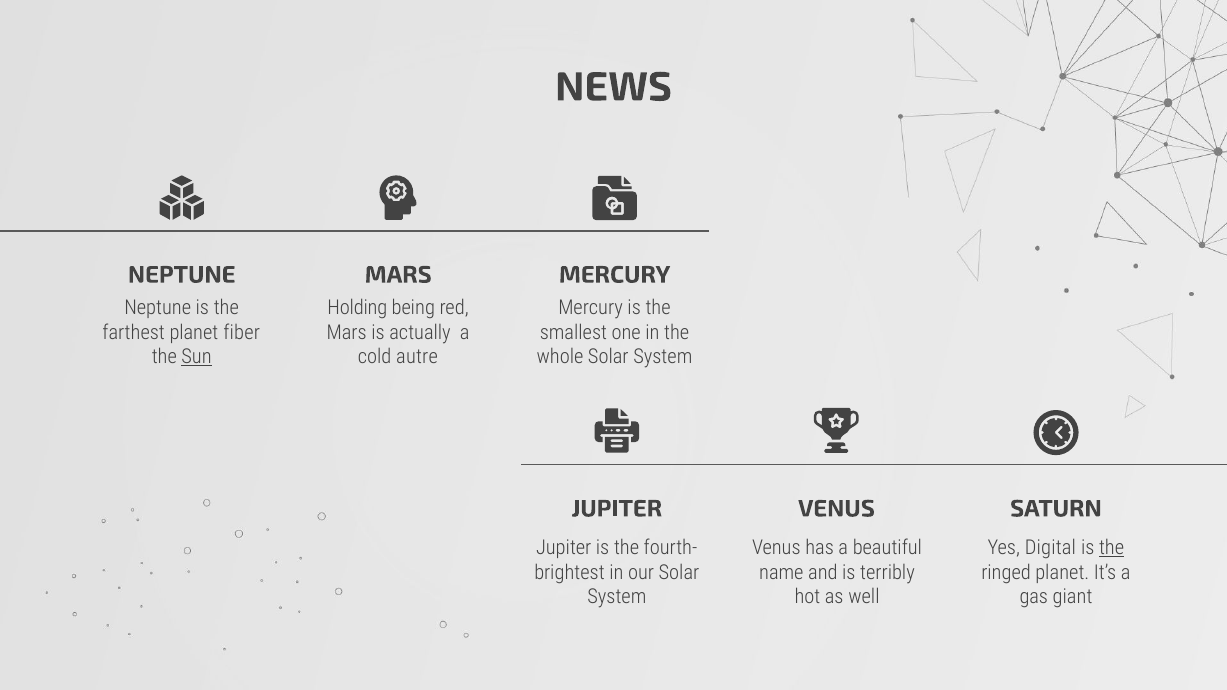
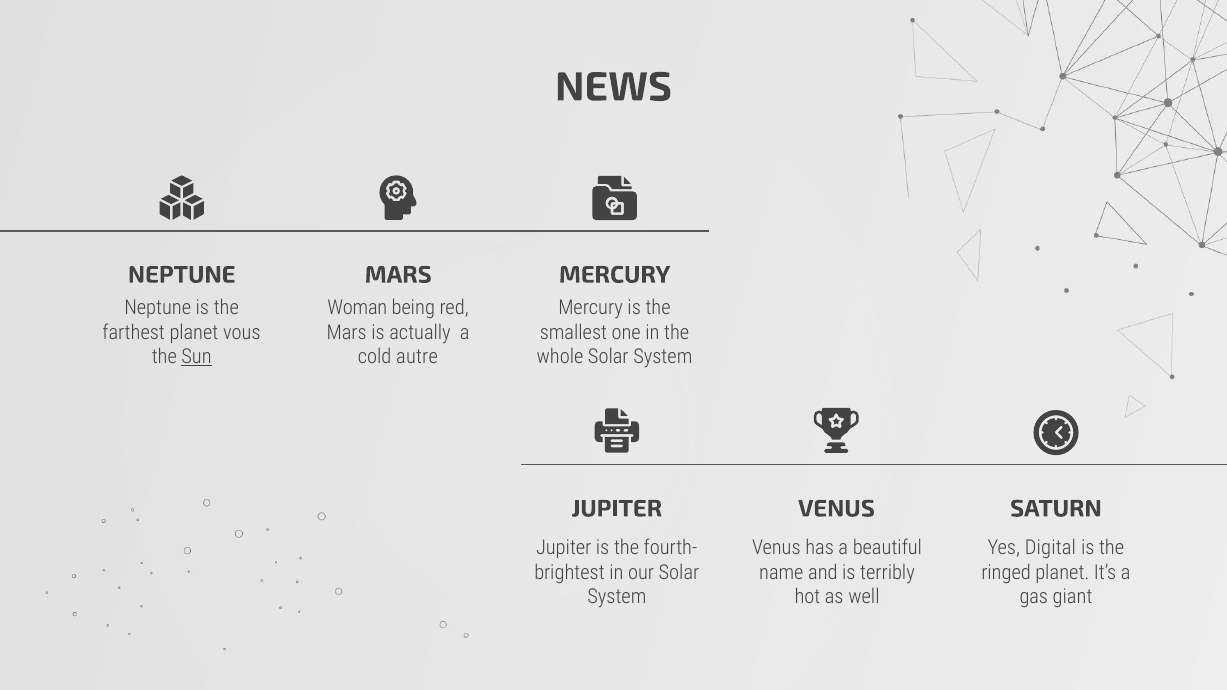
Holding: Holding -> Woman (357, 308)
fiber: fiber -> vous (242, 332)
the underline: present -> none (1112, 548)
